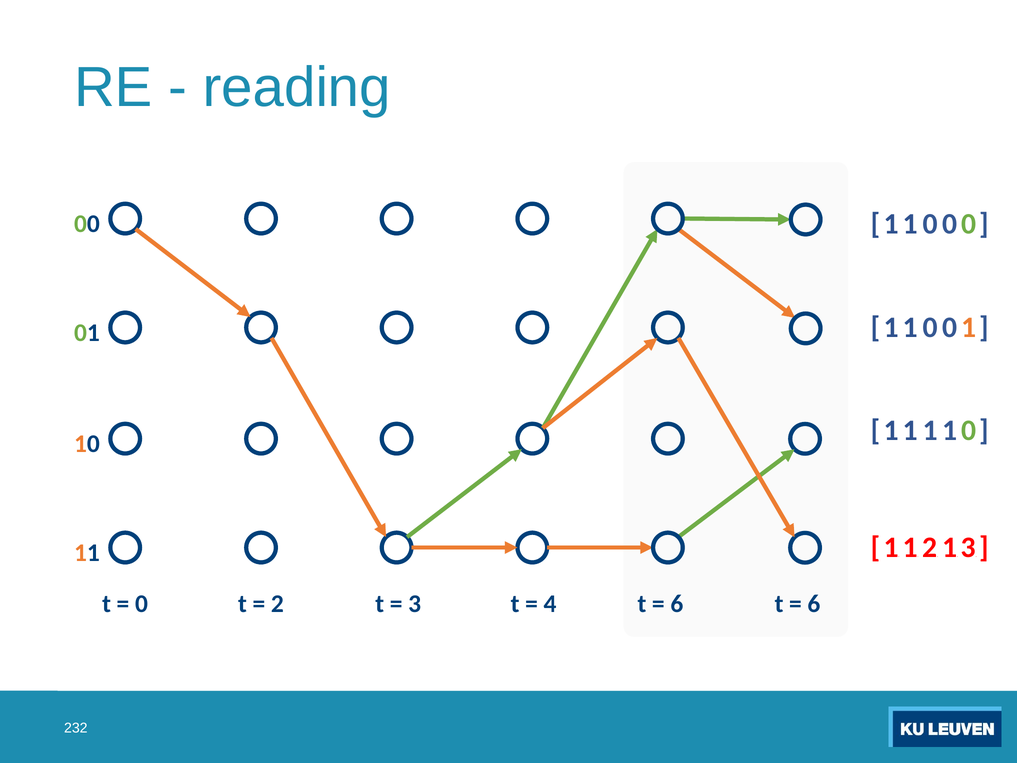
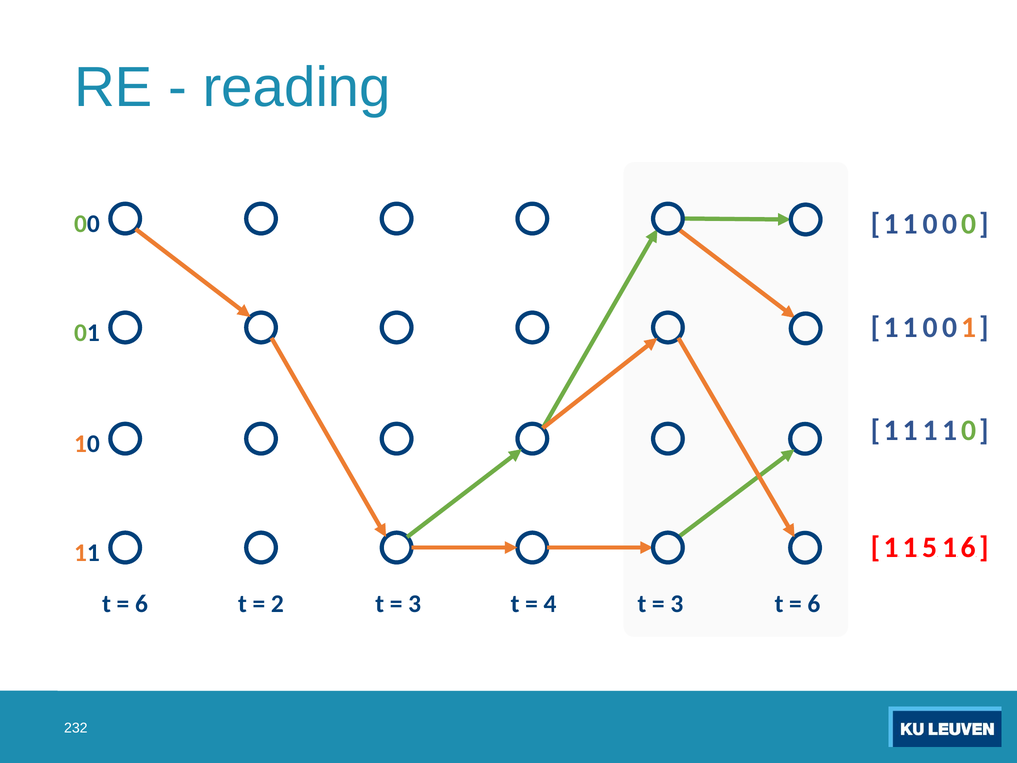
1 1 2: 2 -> 5 (930, 547)
3 3: 3 -> 6 (968, 547)
0: 0 -> 6 (141, 604)
6: 6 -> 3 (677, 604)
